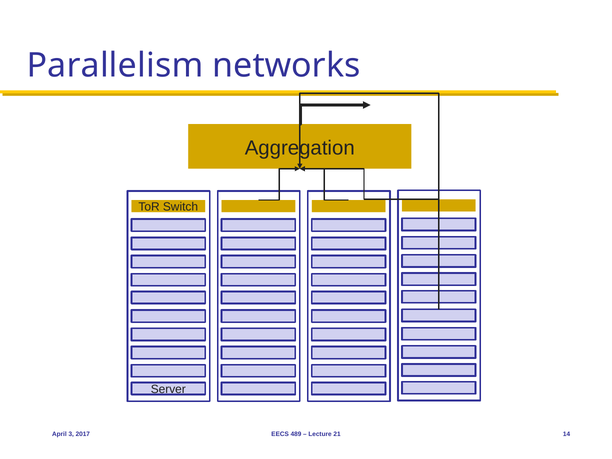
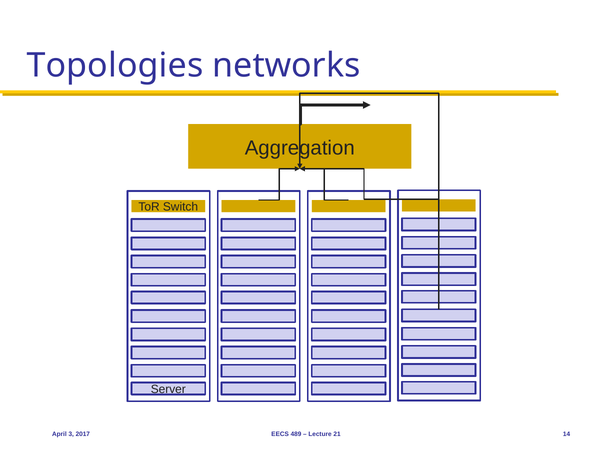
Parallelism: Parallelism -> Topologies (115, 66)
